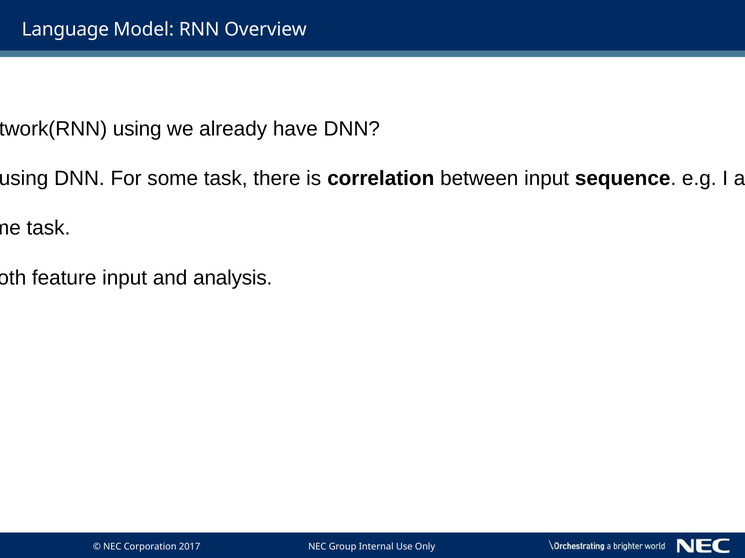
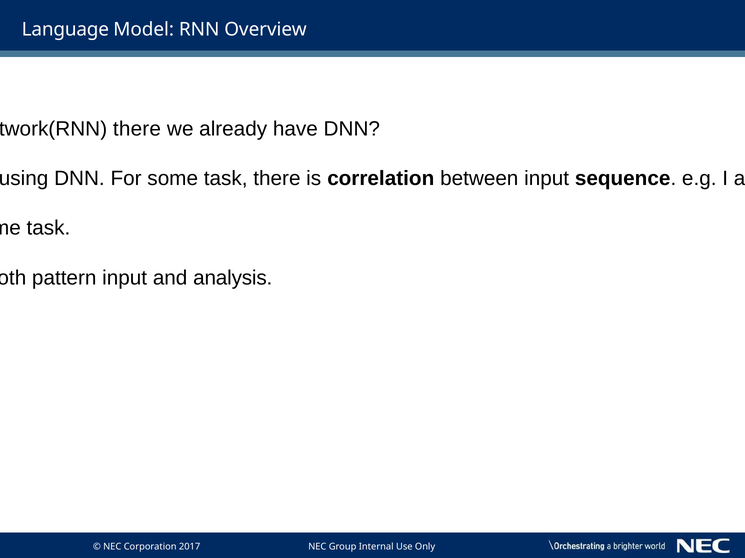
using: using -> there (137, 129)
feature: feature -> pattern (64, 278)
